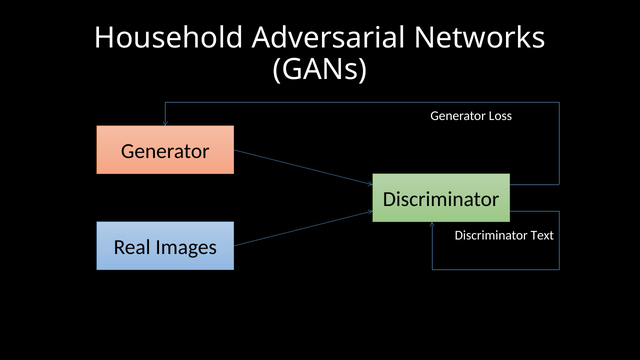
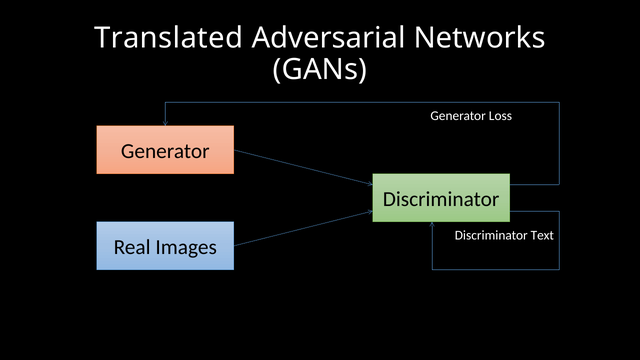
Household: Household -> Translated (169, 38)
